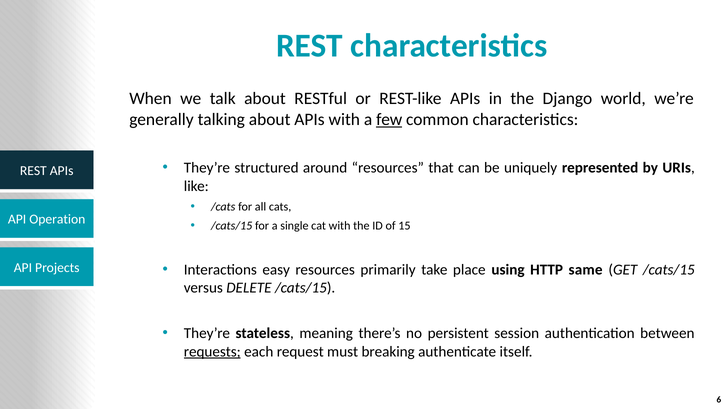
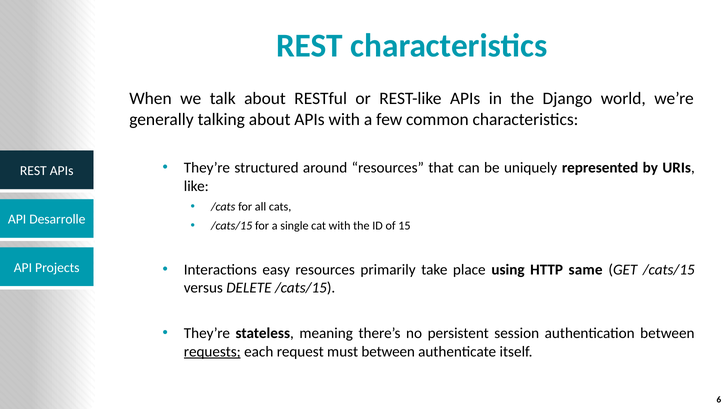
few underline: present -> none (389, 119)
Operation: Operation -> Desarrolle (57, 219)
must breaking: breaking -> between (388, 351)
